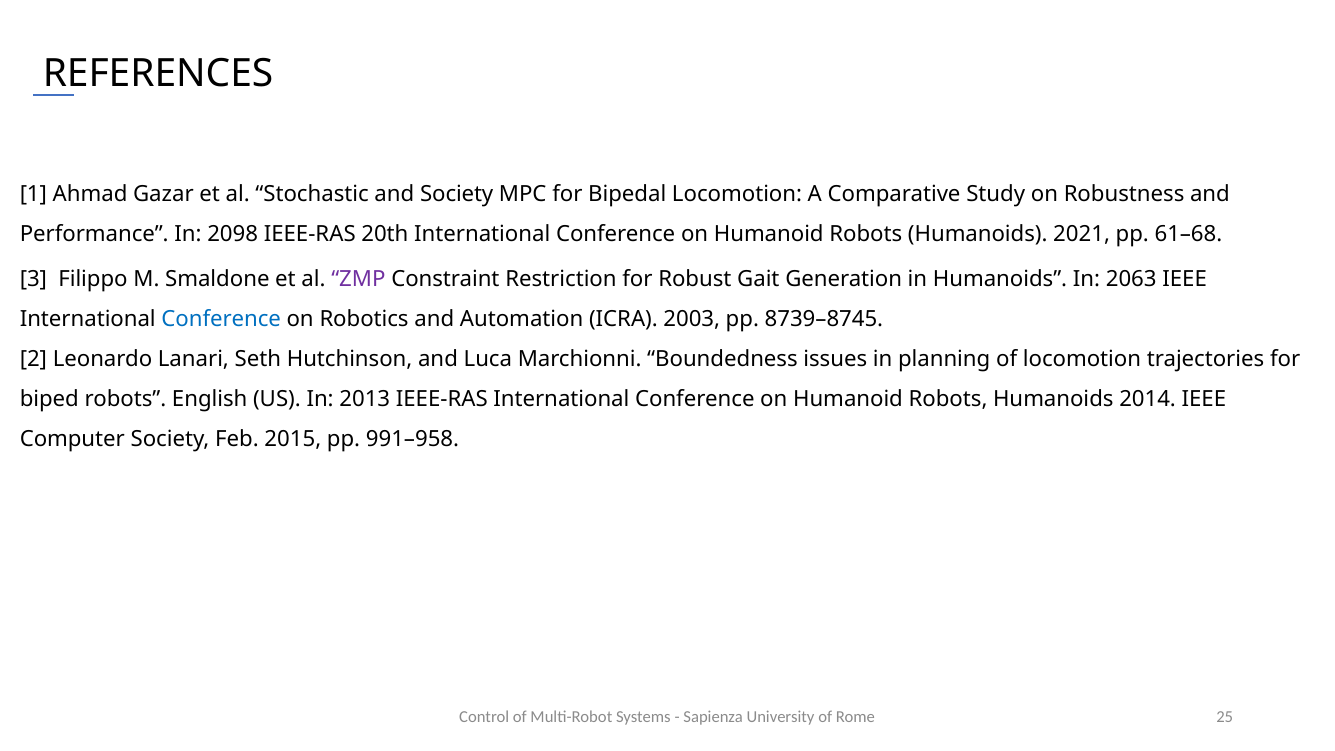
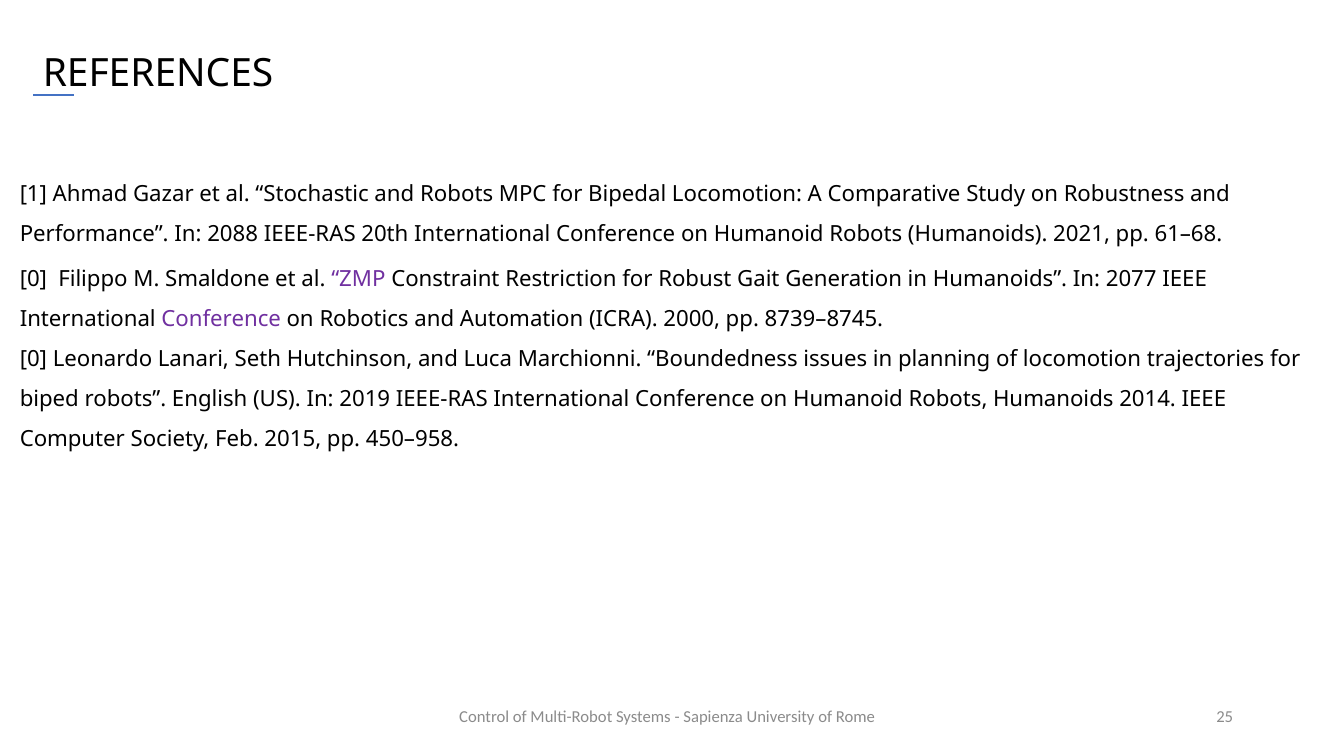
and Society: Society -> Robots (457, 194)
2098: 2098 -> 2088 (233, 234)
3: 3 -> 0 (33, 279)
2063: 2063 -> 2077 (1131, 279)
Conference colour: blue -> purple (221, 319)
2003: 2003 -> 2000 (692, 319)
2: 2 -> 0 (33, 359)
2013: 2013 -> 2019 (365, 399)
991–958: 991–958 -> 450–958 (413, 439)
